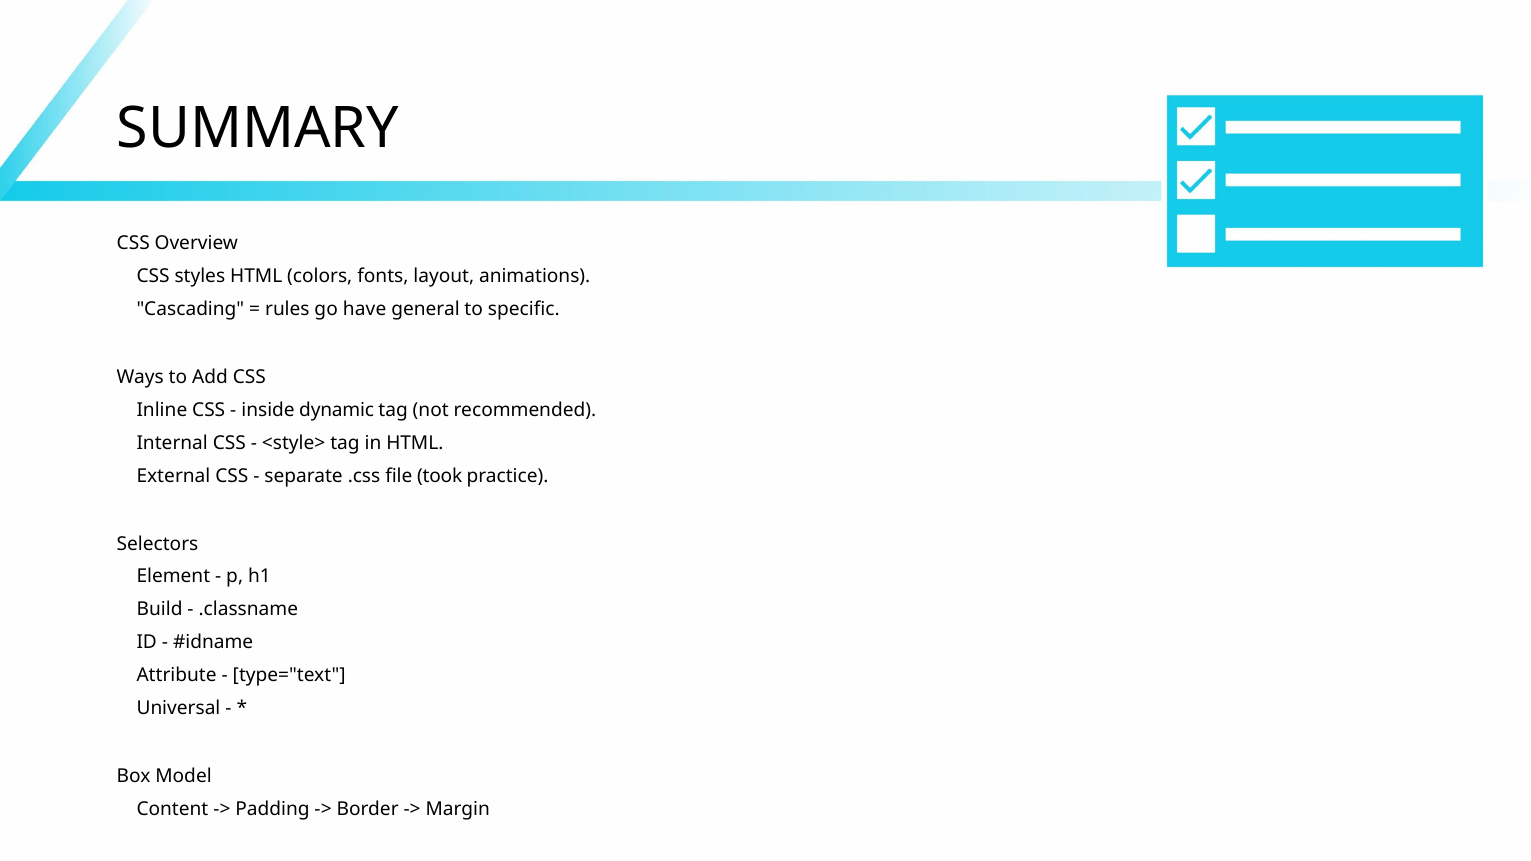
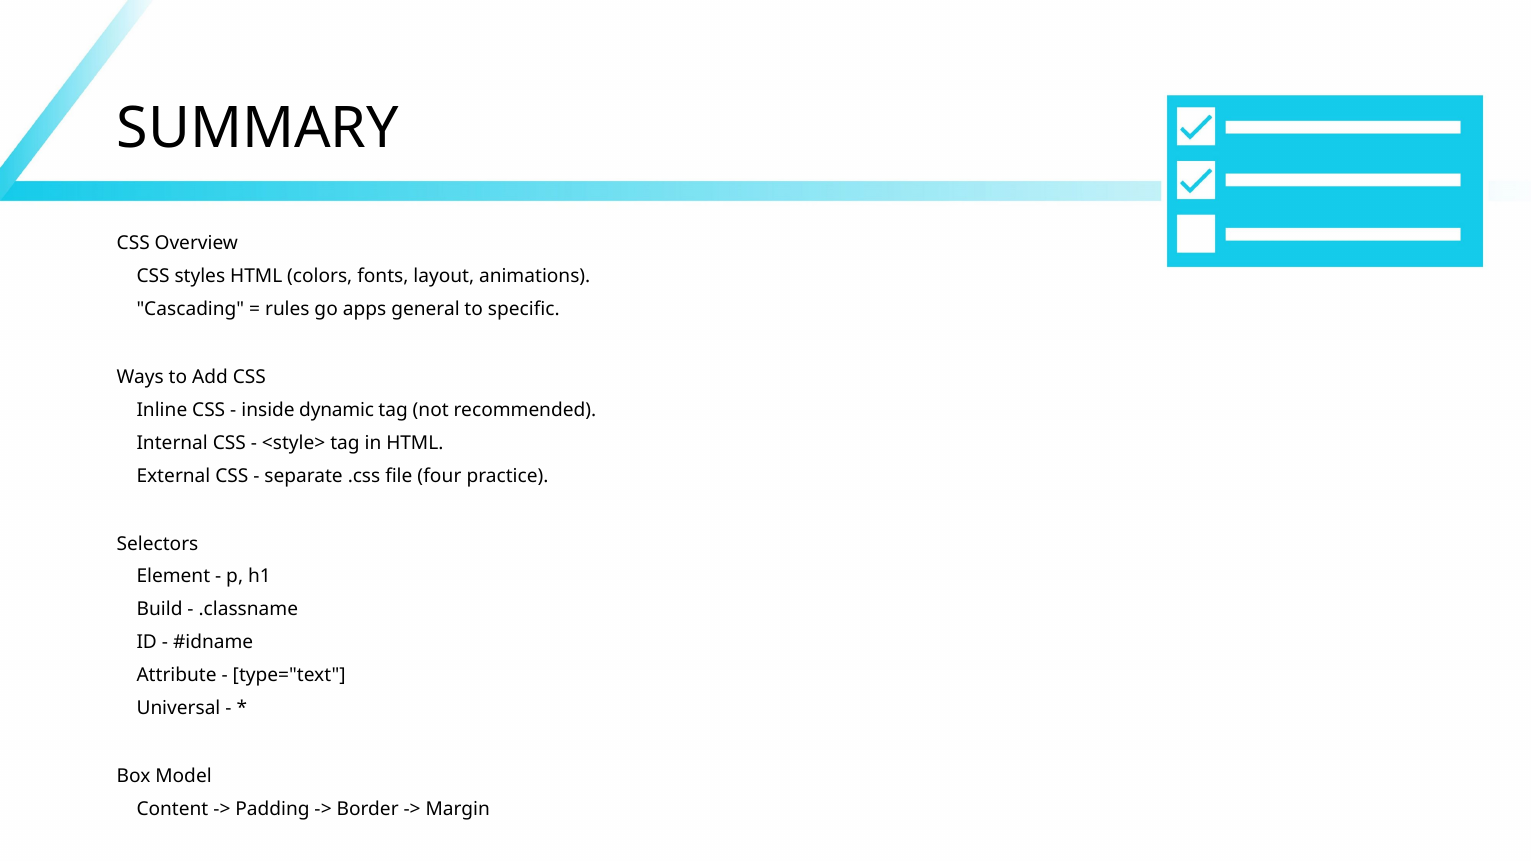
have: have -> apps (365, 309)
took: took -> four (439, 476)
